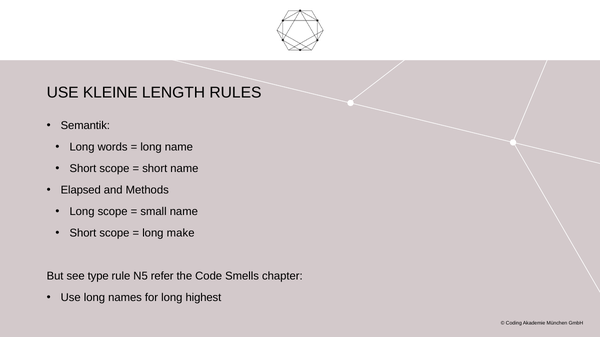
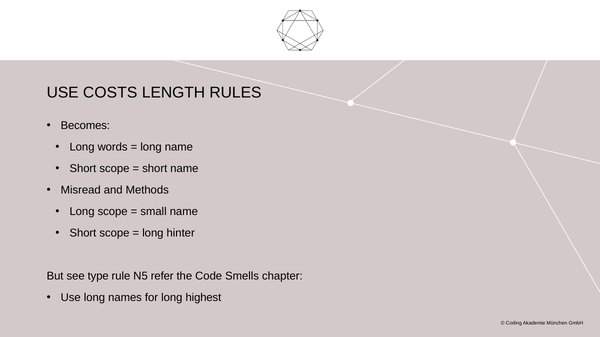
KLEINE: KLEINE -> COSTS (110, 93)
Semantik: Semantik -> Becomes (85, 126)
Elapsed: Elapsed -> Misread (81, 190)
make: make -> hinter (181, 233)
